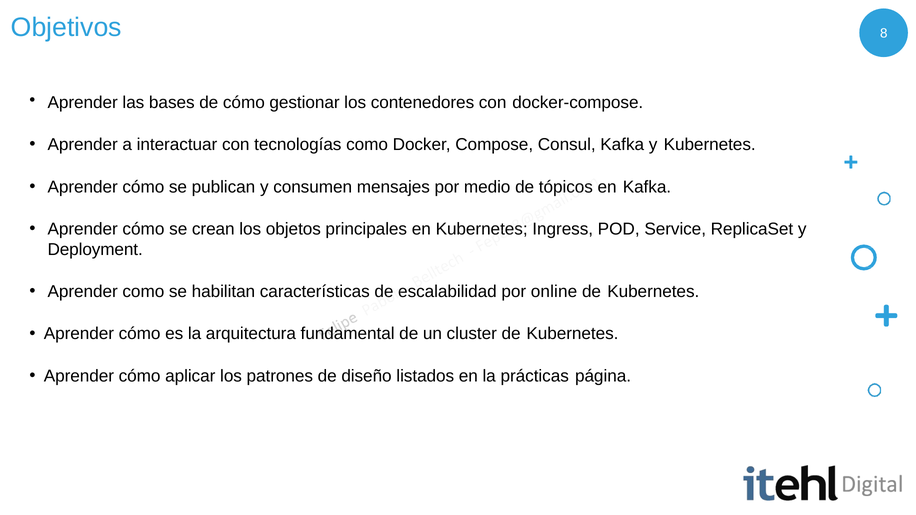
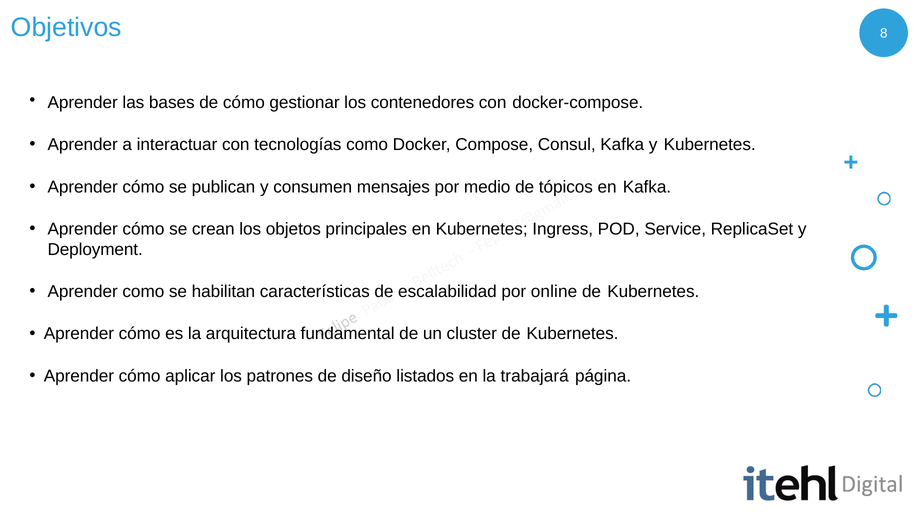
prácticas: prácticas -> trabajará (535, 376)
